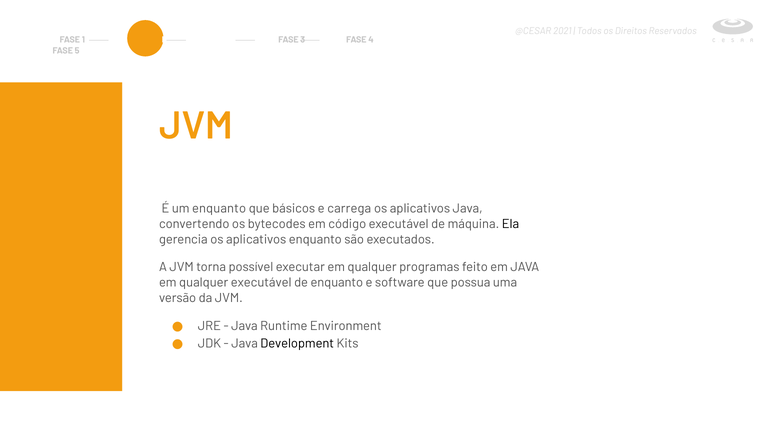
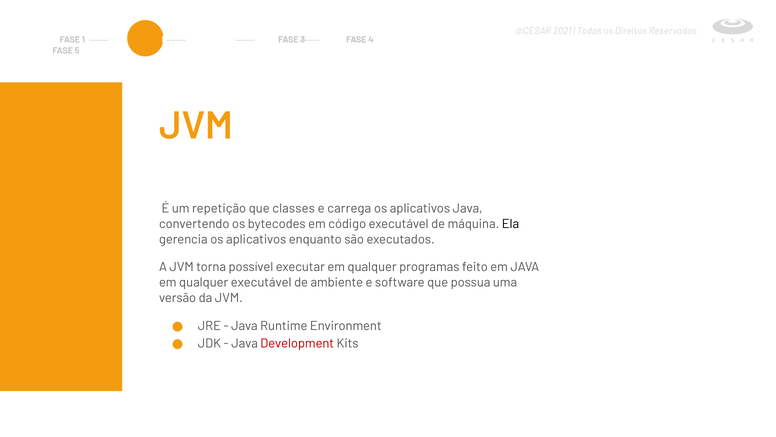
um enquanto: enquanto -> repetição (219, 208)
básicos: básicos -> classes (294, 208)
de enquanto: enquanto -> ambiente (337, 282)
Development colour: black -> red (297, 343)
